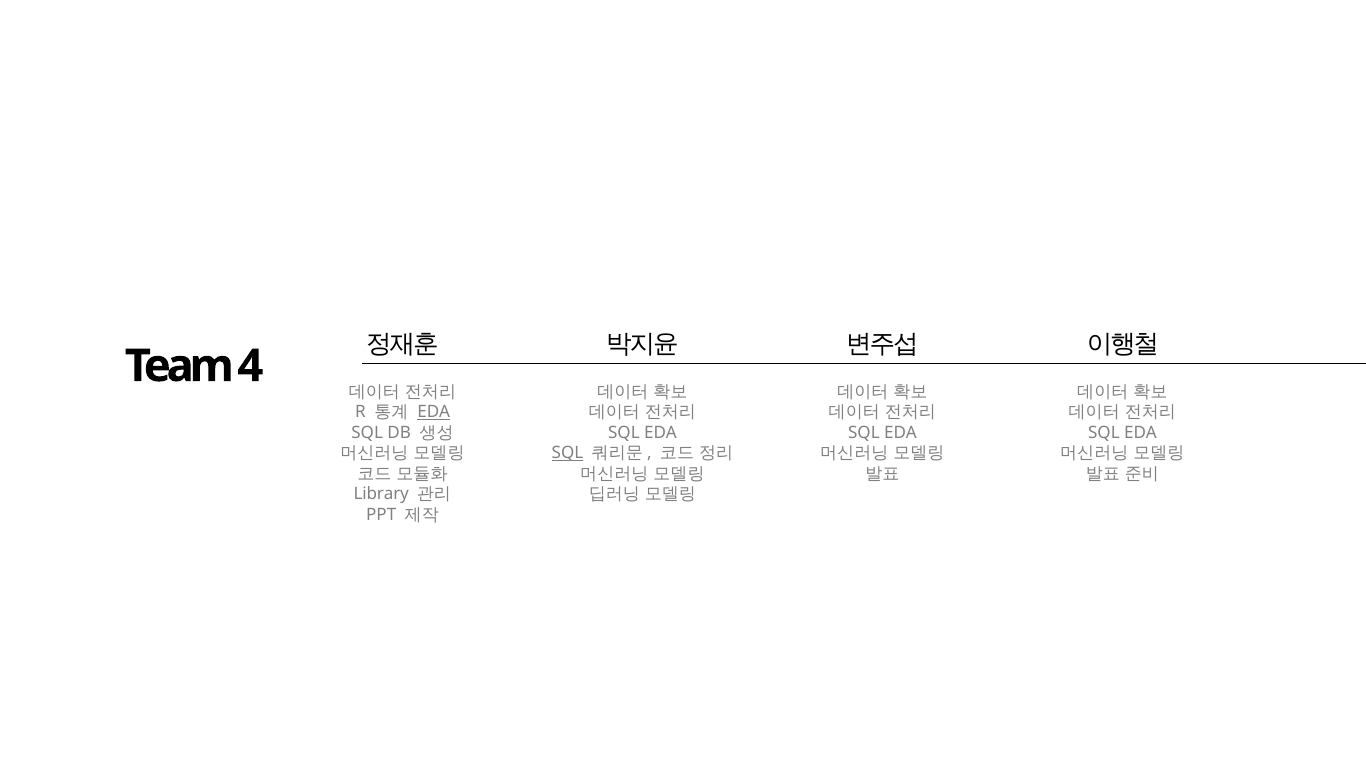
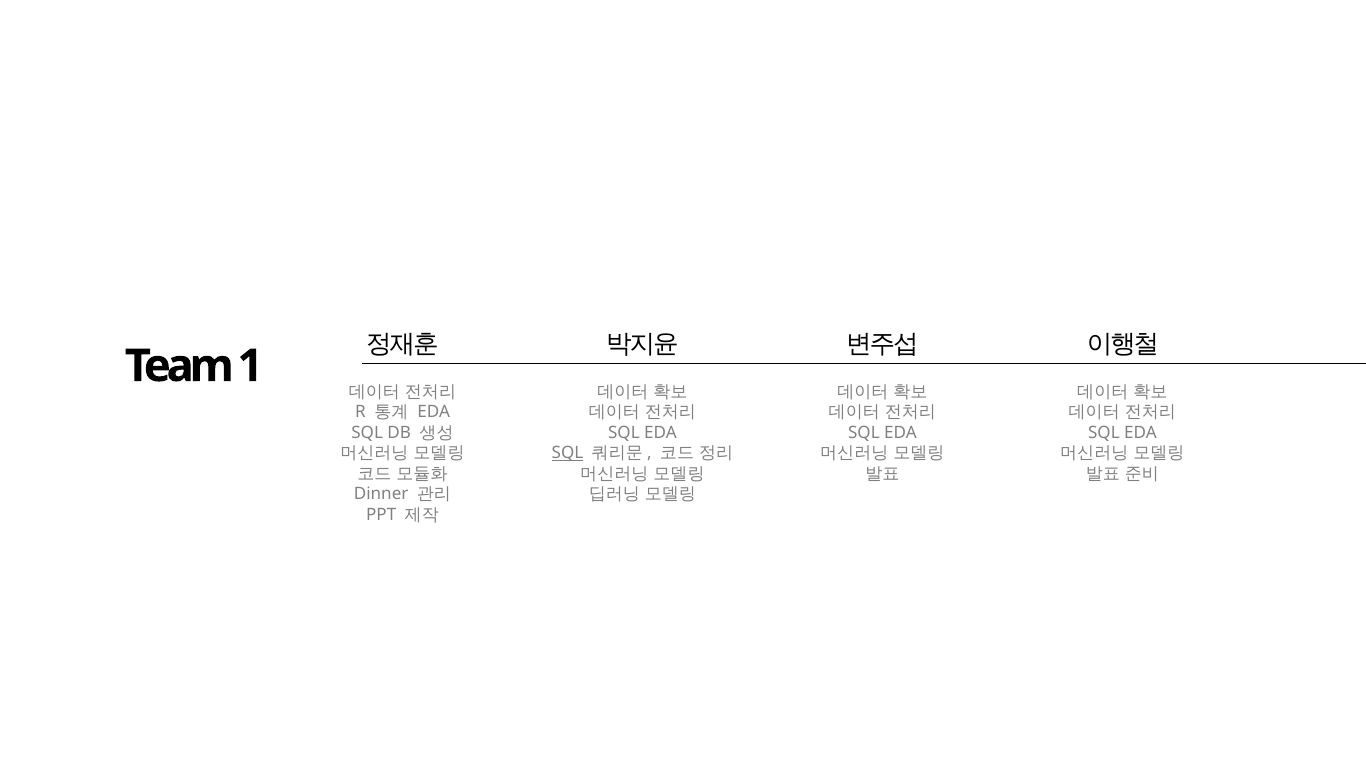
4: 4 -> 1 (250, 366)
EDA underline: present -> none (434, 412)
Library: Library -> Dinner (381, 494)
